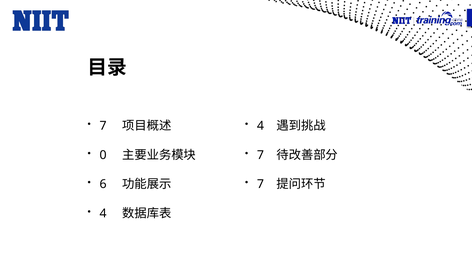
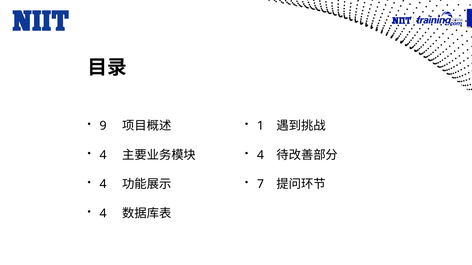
7: 7 -> 9 (103, 126)
4: 4 -> 1 (260, 126)
0: 0 -> 4 (103, 155)
7: 7 -> 4 (260, 155)
6: 6 -> 4 (103, 185)
